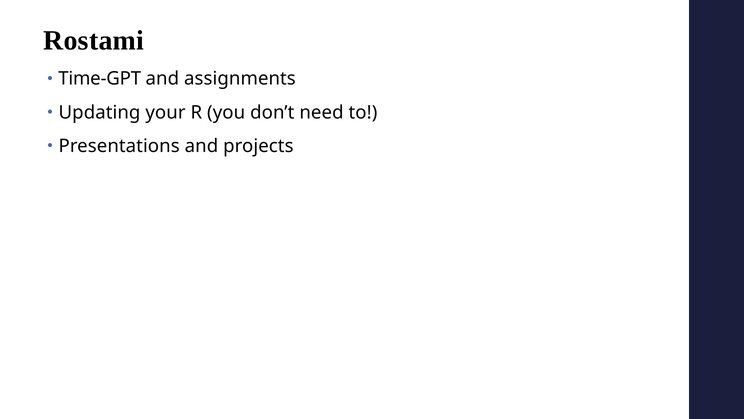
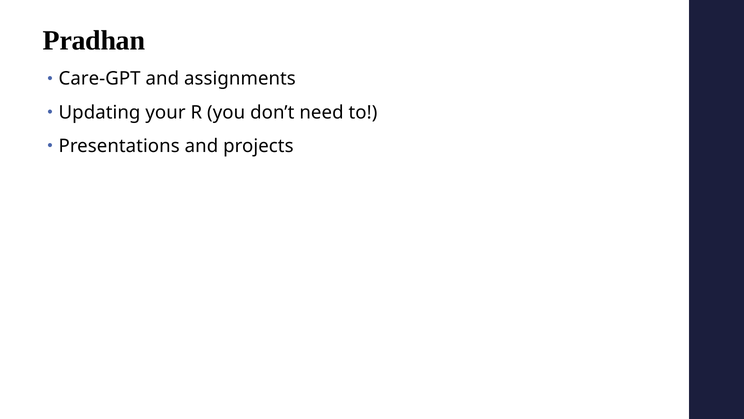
Rostami: Rostami -> Pradhan (94, 41)
Time-GPT: Time-GPT -> Care-GPT (100, 79)
